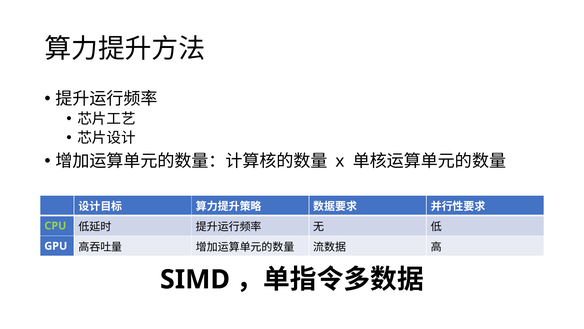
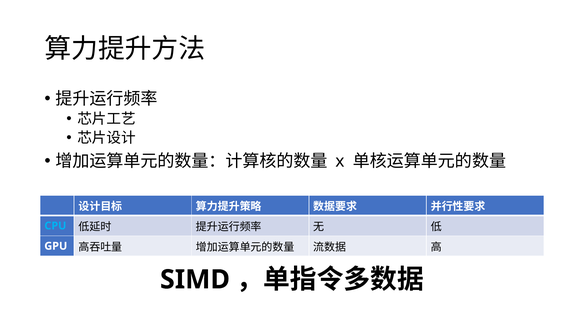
CPU colour: light green -> light blue (55, 225)
